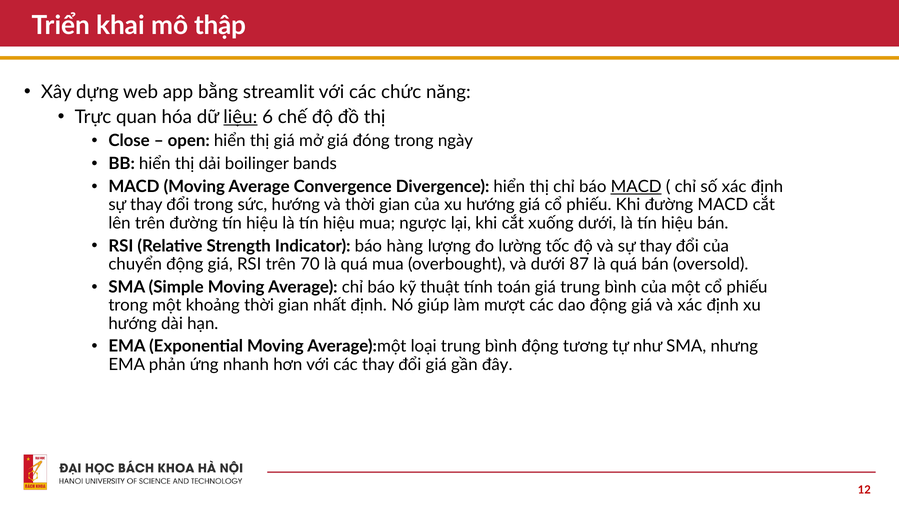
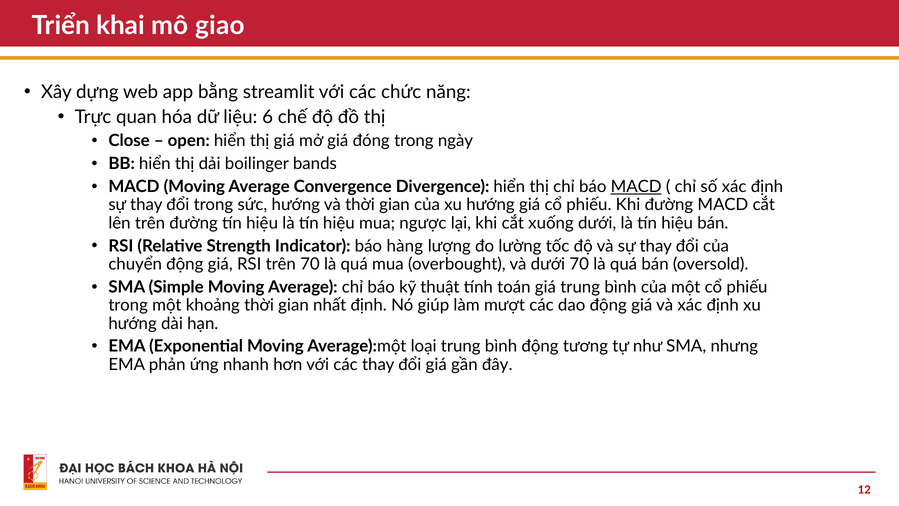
thập: thập -> giao (220, 26)
liệu underline: present -> none (240, 117)
dưới 87: 87 -> 70 (579, 264)
